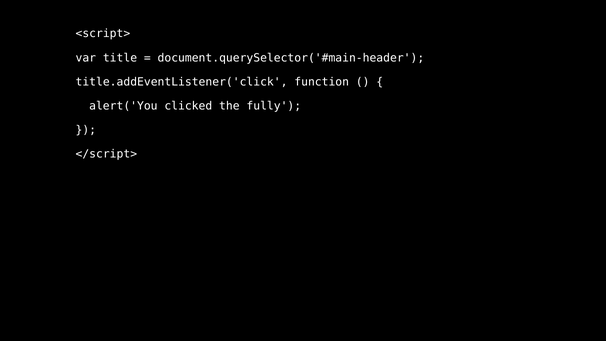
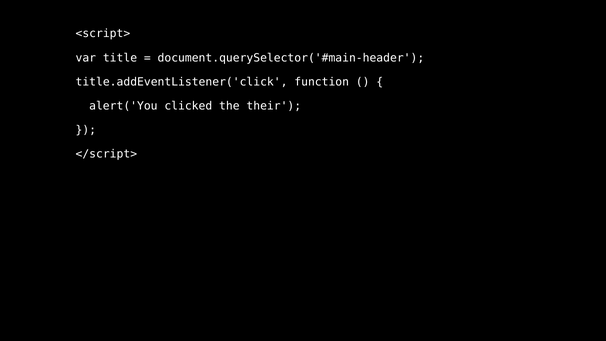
fully: fully -> their (274, 106)
